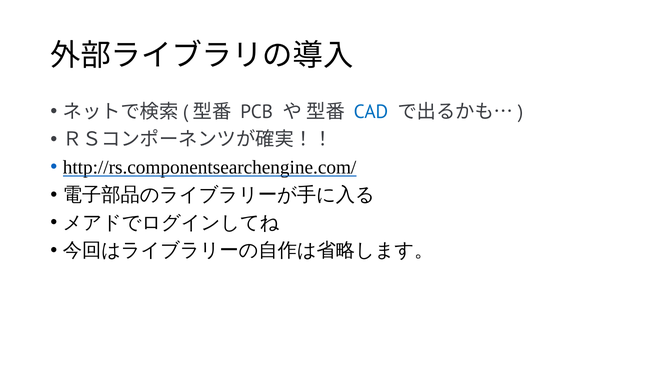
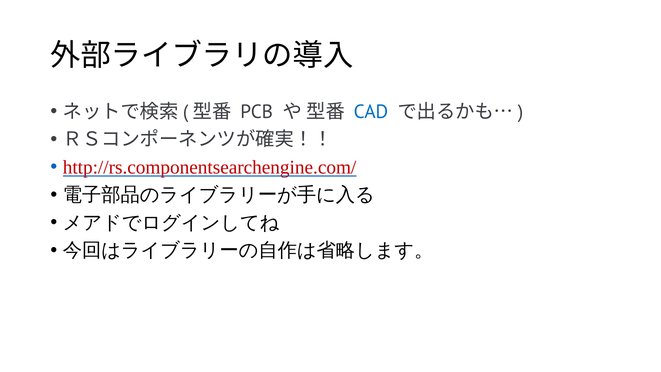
http://rs.componentsearchengine.com/ colour: black -> red (210, 167)
